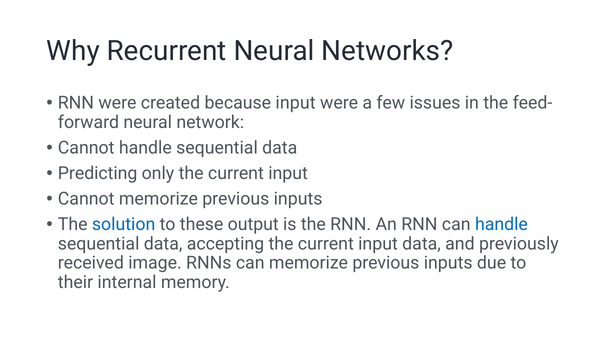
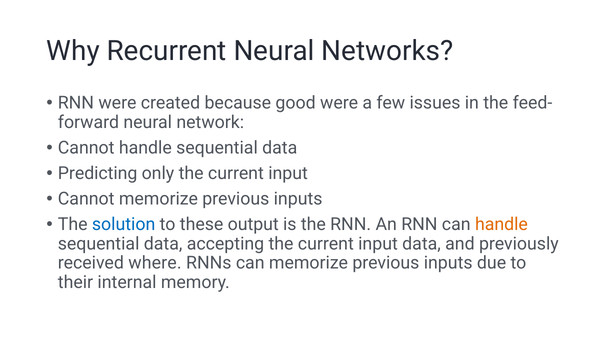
because input: input -> good (296, 103)
handle colour: blue -> orange (501, 224)
image: image -> where (155, 263)
